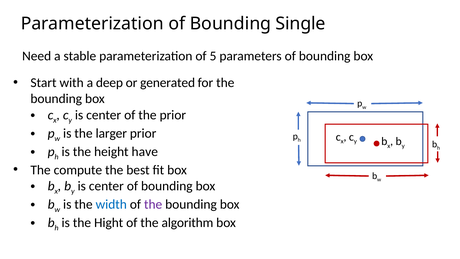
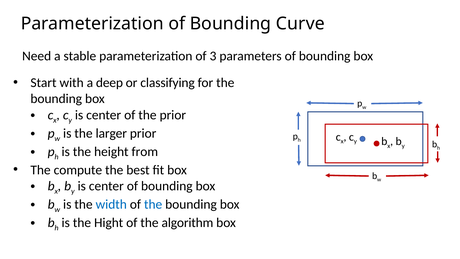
Single: Single -> Curve (300, 24)
5: 5 -> 3 (213, 56)
generated: generated -> classifying (168, 83)
have: have -> from (145, 151)
the colour: purple -> blue (153, 204)
